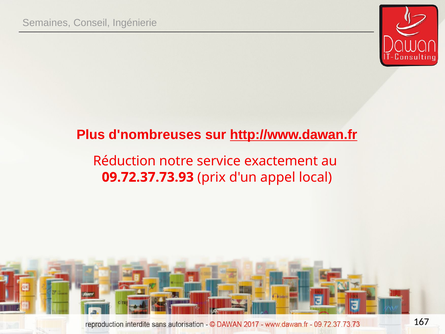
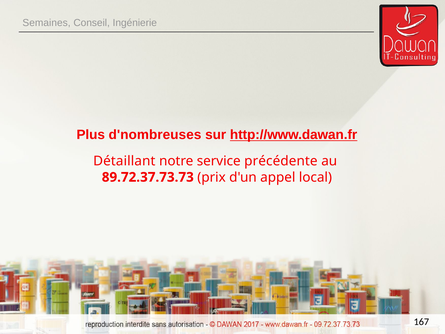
Réduction: Réduction -> Détaillant (124, 161)
exactement: exactement -> précédente (281, 161)
09.72.37.73.93: 09.72.37.73.93 -> 89.72.37.73.73 (148, 177)
